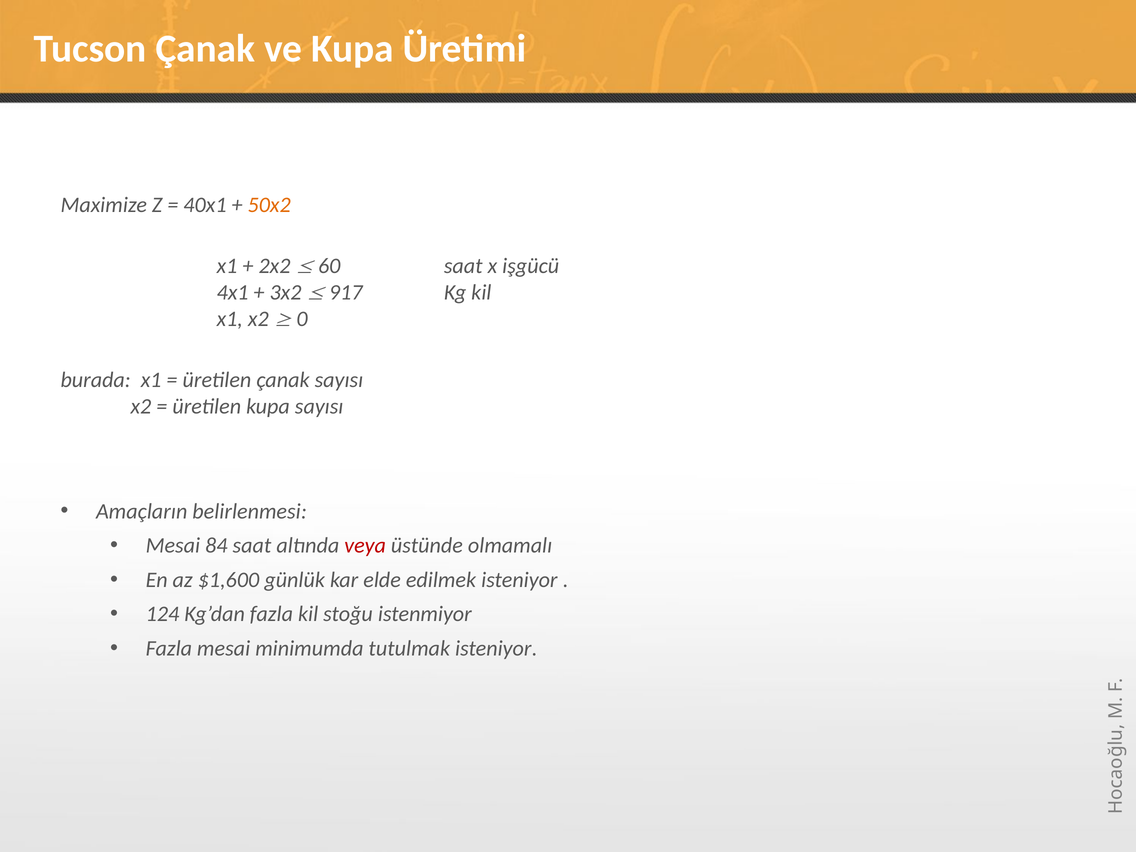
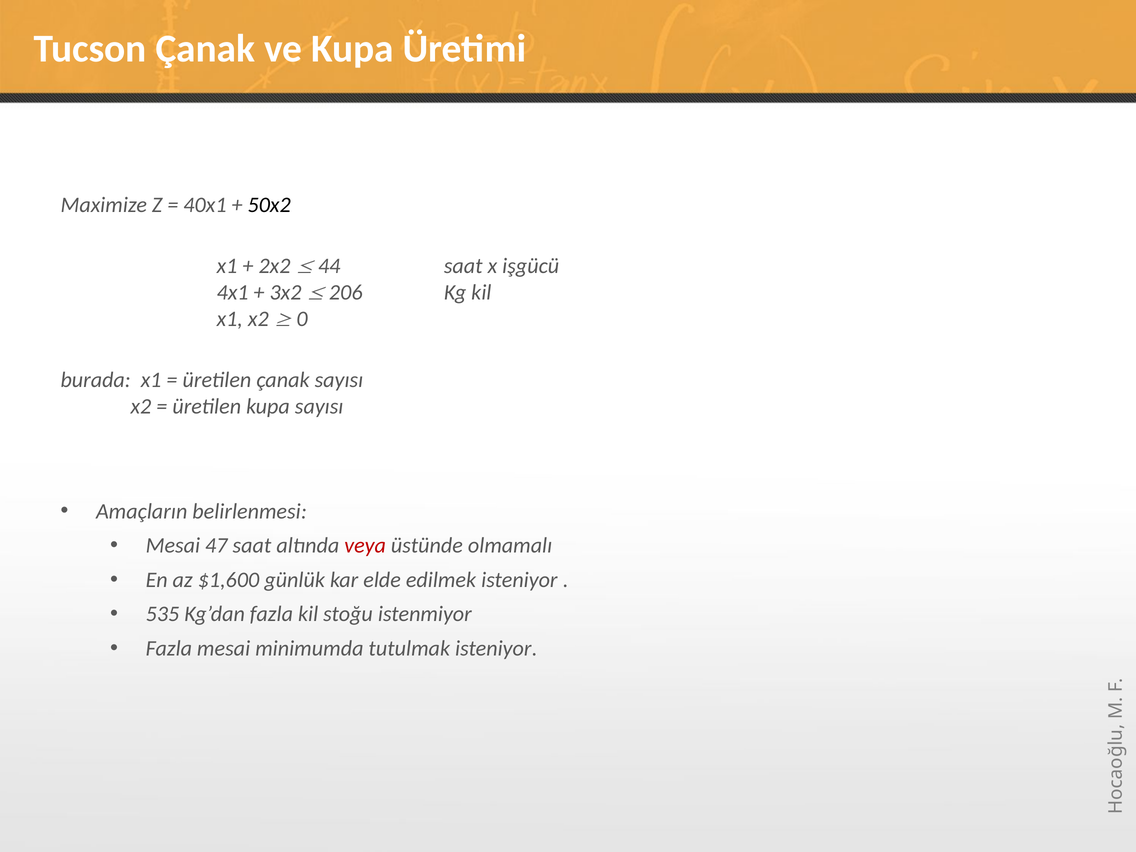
50x2 colour: orange -> black (269, 205)
60: 60 -> 44 (329, 266)
917: 917 -> 206 (346, 292)
84: 84 -> 47 (216, 546)
124: 124 -> 535 (162, 614)
